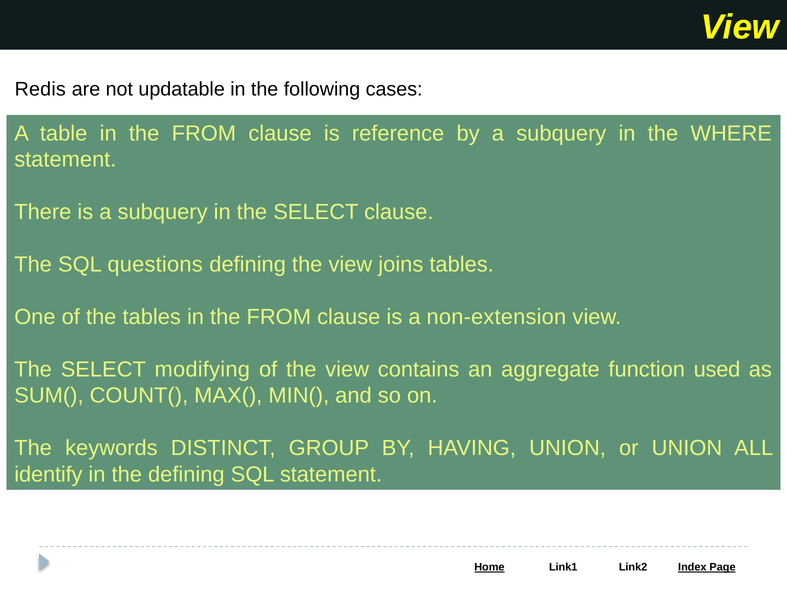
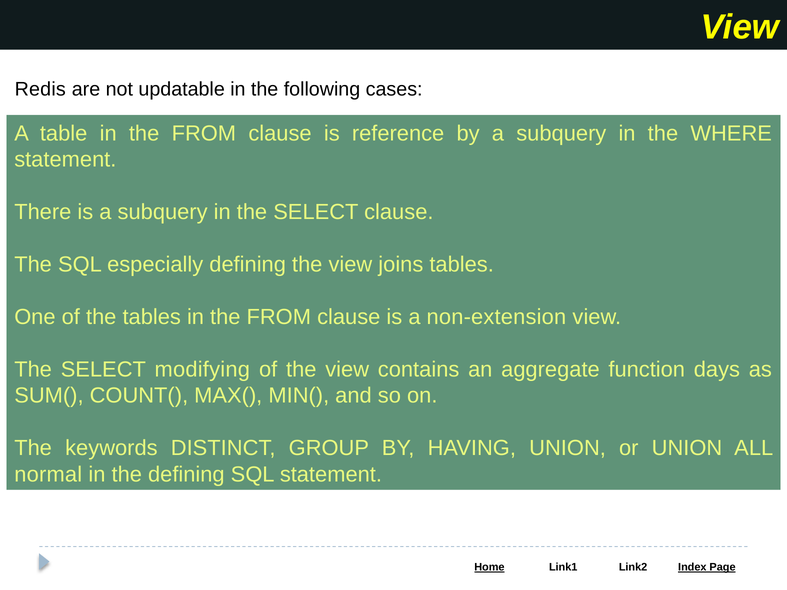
questions: questions -> especially (155, 265)
used: used -> days (717, 370)
identify: identify -> normal (48, 475)
